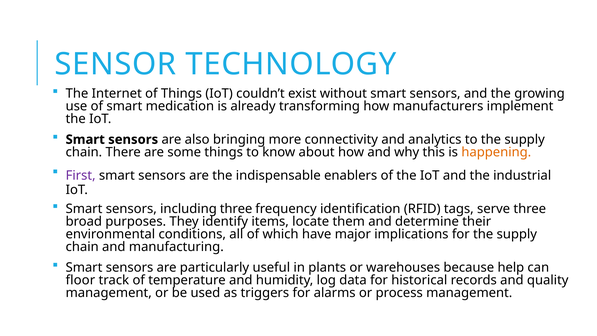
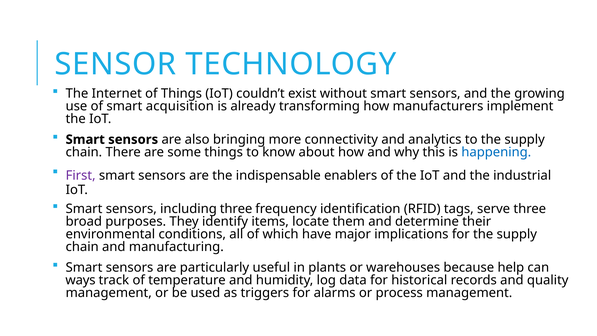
medication: medication -> acquisition (180, 106)
happening colour: orange -> blue (496, 152)
floor: floor -> ways (81, 280)
